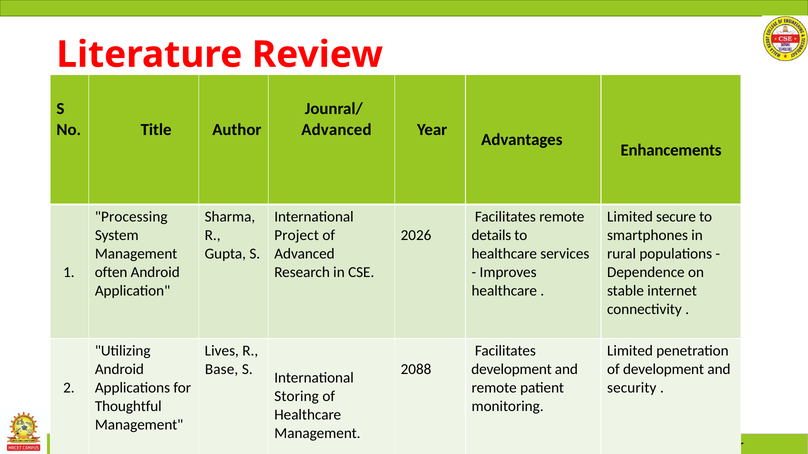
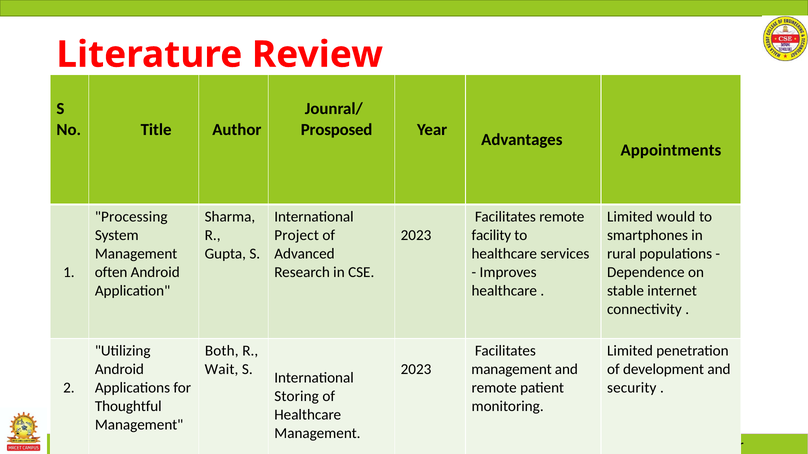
Advanced: Advanced -> Prosposed (337, 130)
Enhancements: Enhancements -> Appointments (671, 150)
secure: secure -> would (676, 217)
2026: 2026 -> 2023 (416, 236)
details: details -> facility (491, 236)
Lives: Lives -> Both (222, 351)
Base: Base -> Wait (222, 370)
2088: 2088 -> 2023 (416, 370)
development: development -> management (512, 370)
